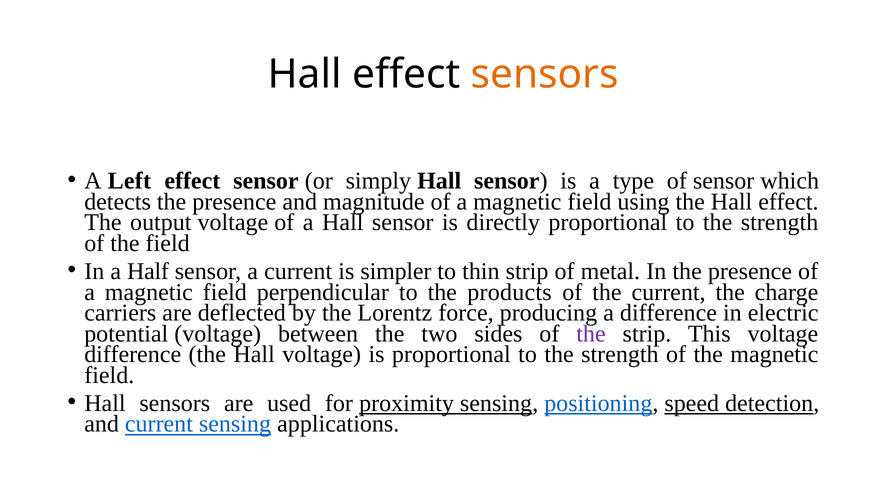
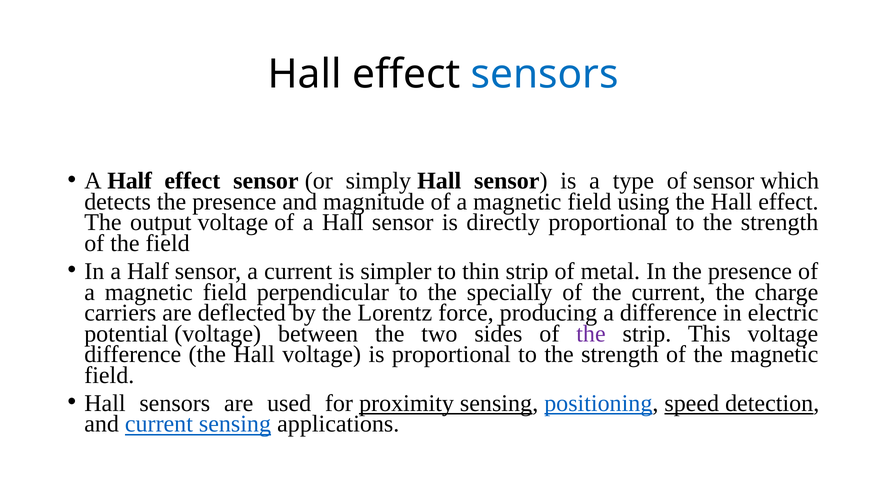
sensors colour: orange -> blue (545, 75)
Left: Left -> Half (130, 181)
products: products -> specially (510, 292)
